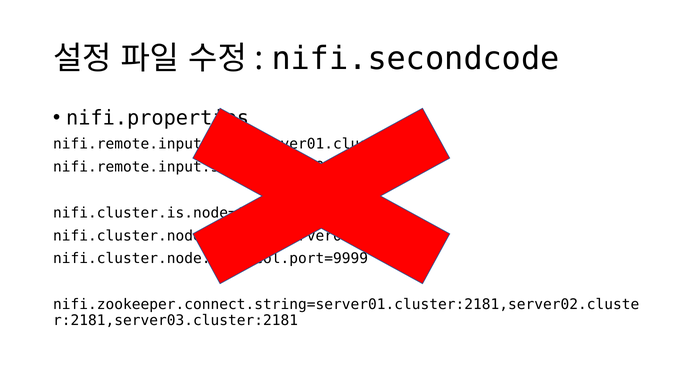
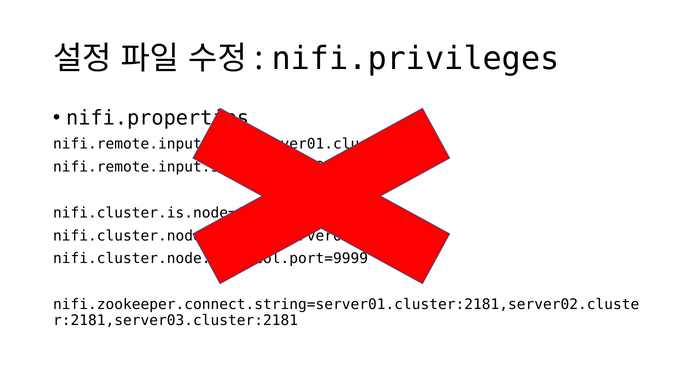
nifi.secondcode: nifi.secondcode -> nifi.privileges (416, 58)
